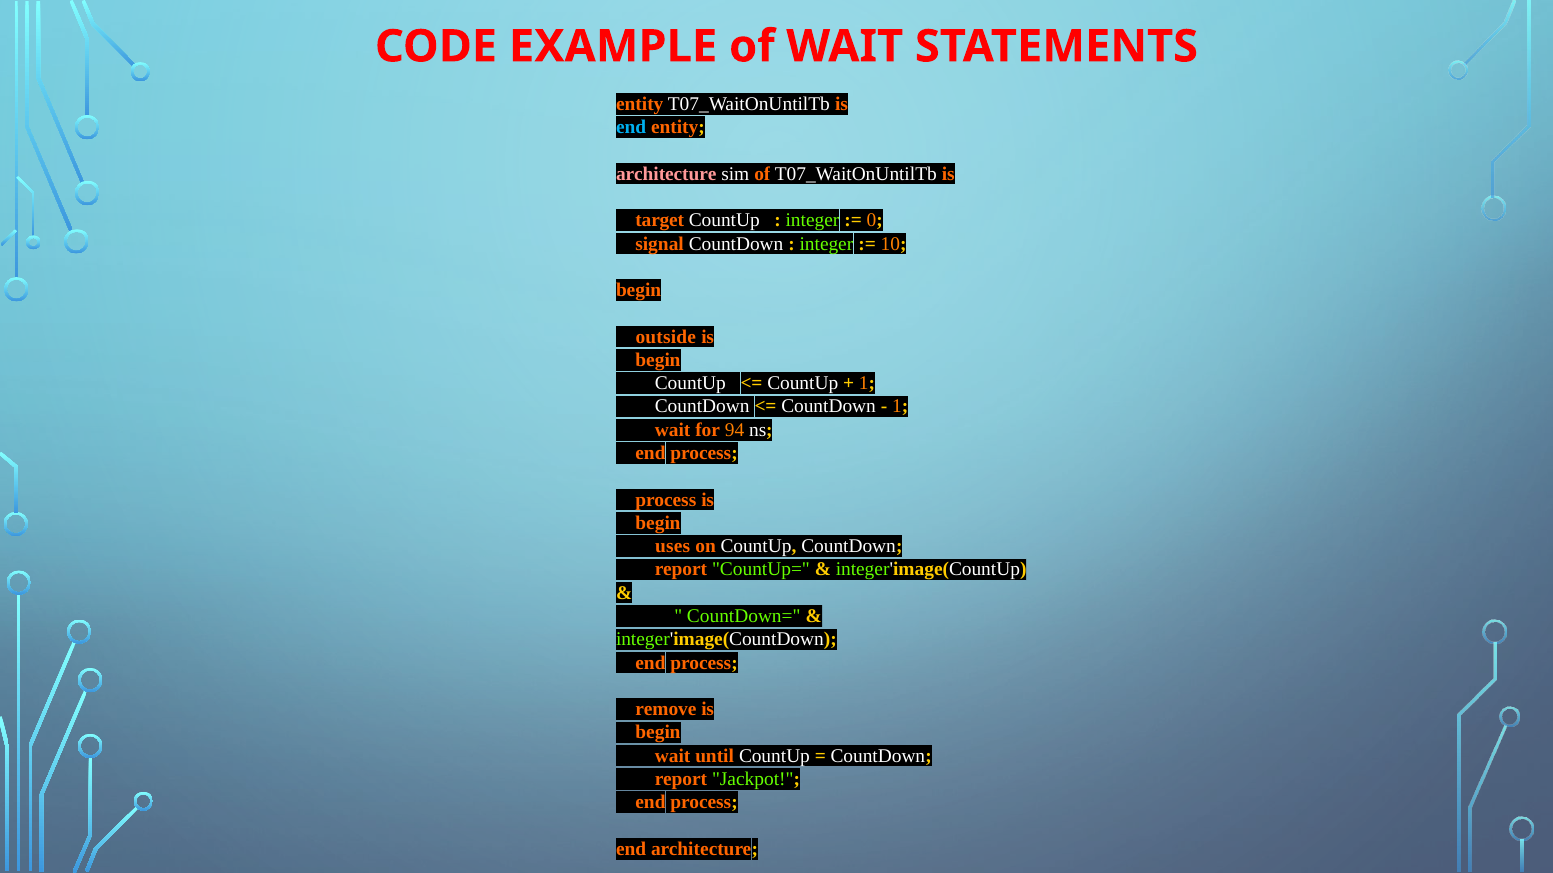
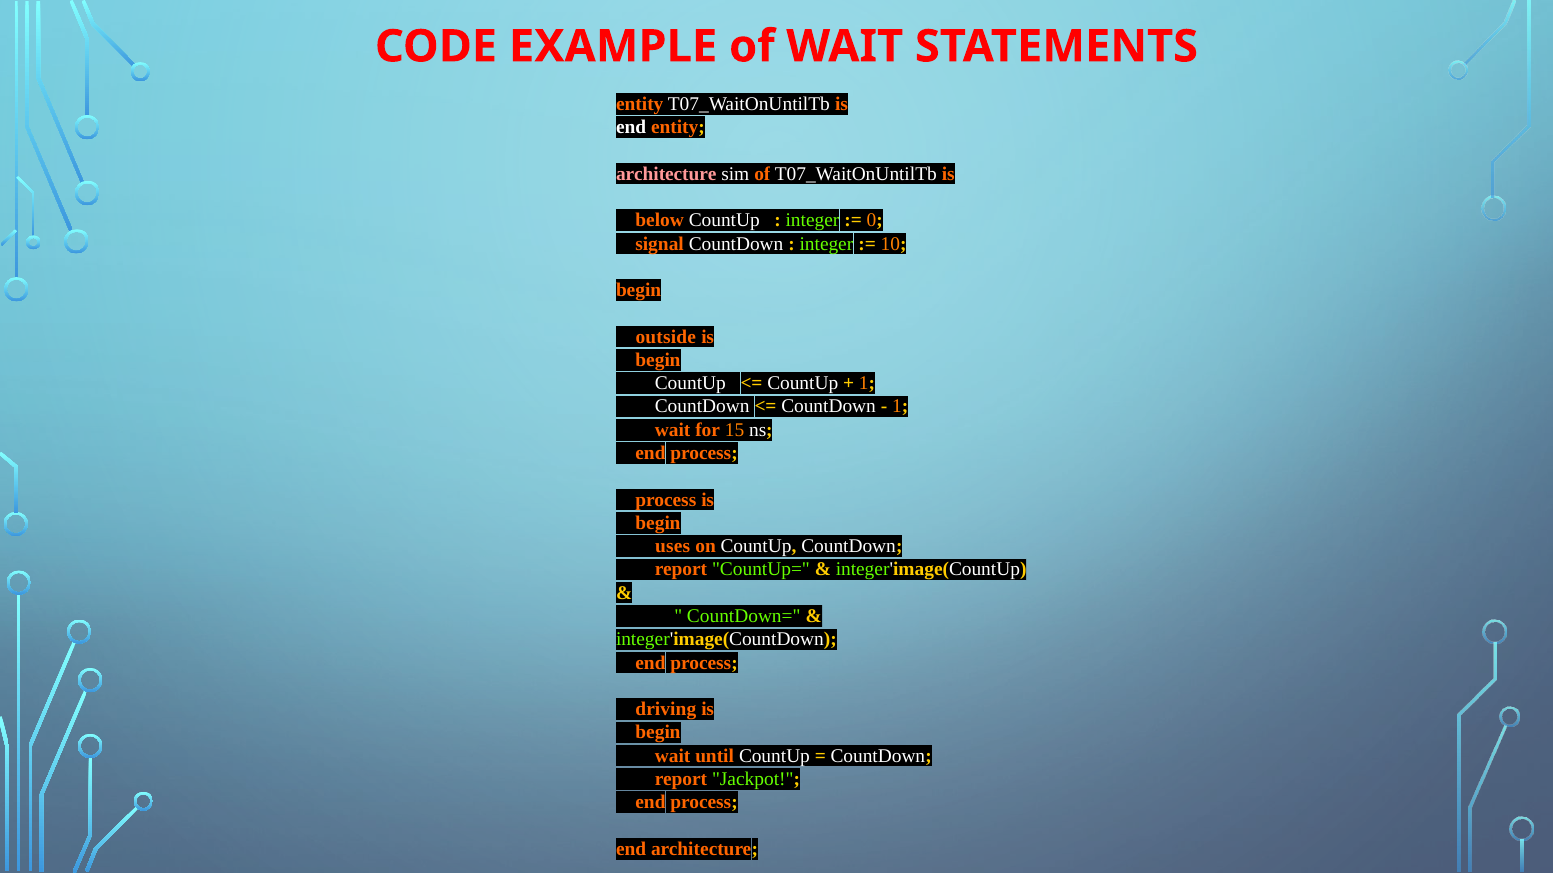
end colour: light blue -> white (631, 127)
target: target -> below (660, 220)
94: 94 -> 15 (735, 430)
remove: remove -> driving (666, 710)
